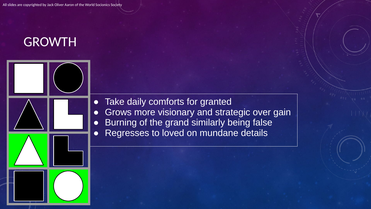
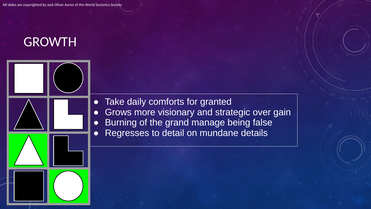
similarly: similarly -> manage (208, 122)
loved: loved -> detail (173, 133)
